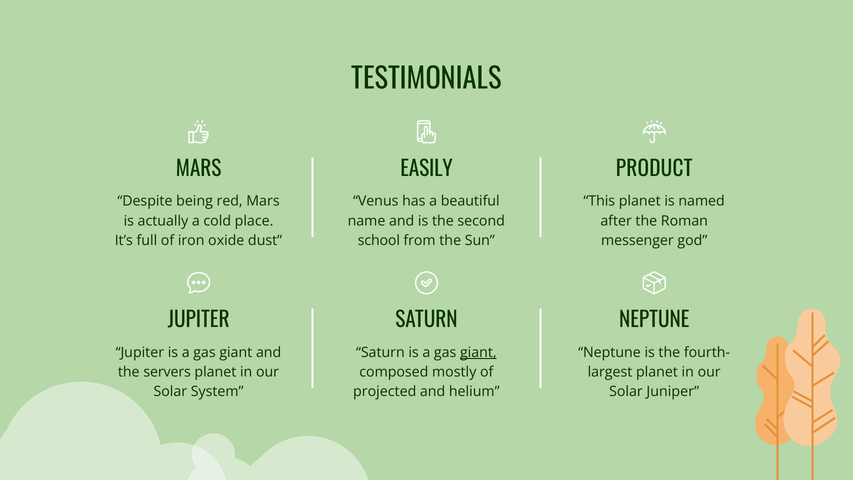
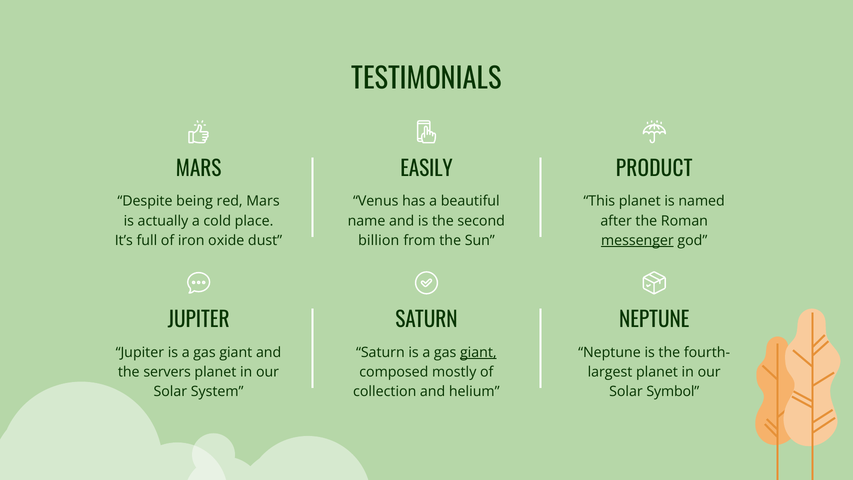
school: school -> billion (379, 240)
messenger underline: none -> present (637, 240)
projected: projected -> collection (385, 392)
Juniper: Juniper -> Symbol (673, 392)
